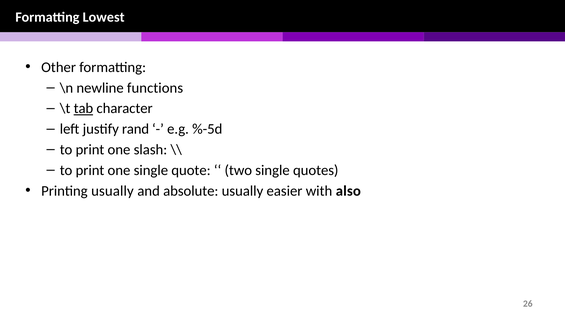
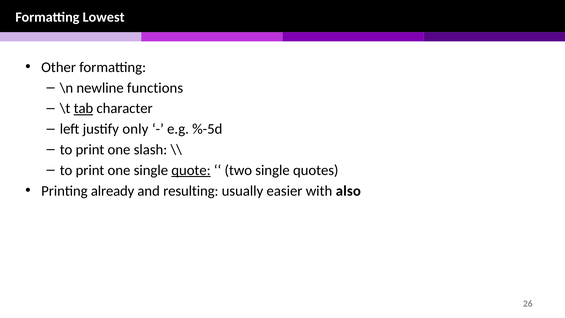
rand: rand -> only (135, 129)
quote underline: none -> present (191, 170)
Printing usually: usually -> already (113, 191)
absolute: absolute -> resulting (191, 191)
